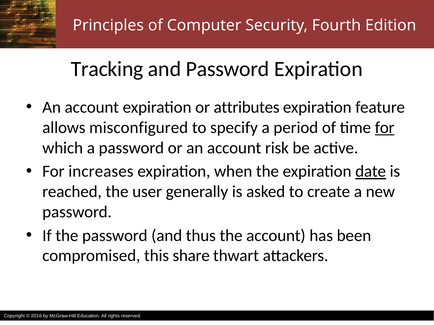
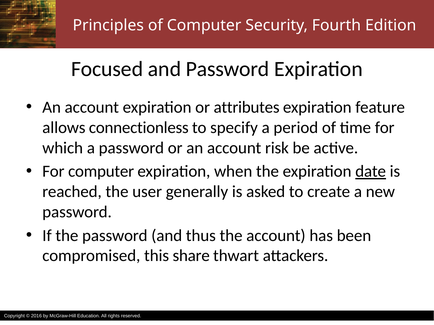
Tracking: Tracking -> Focused (107, 69)
misconfigured: misconfigured -> connectionless (139, 128)
for underline: present -> none (385, 128)
For increases: increases -> computer (101, 172)
